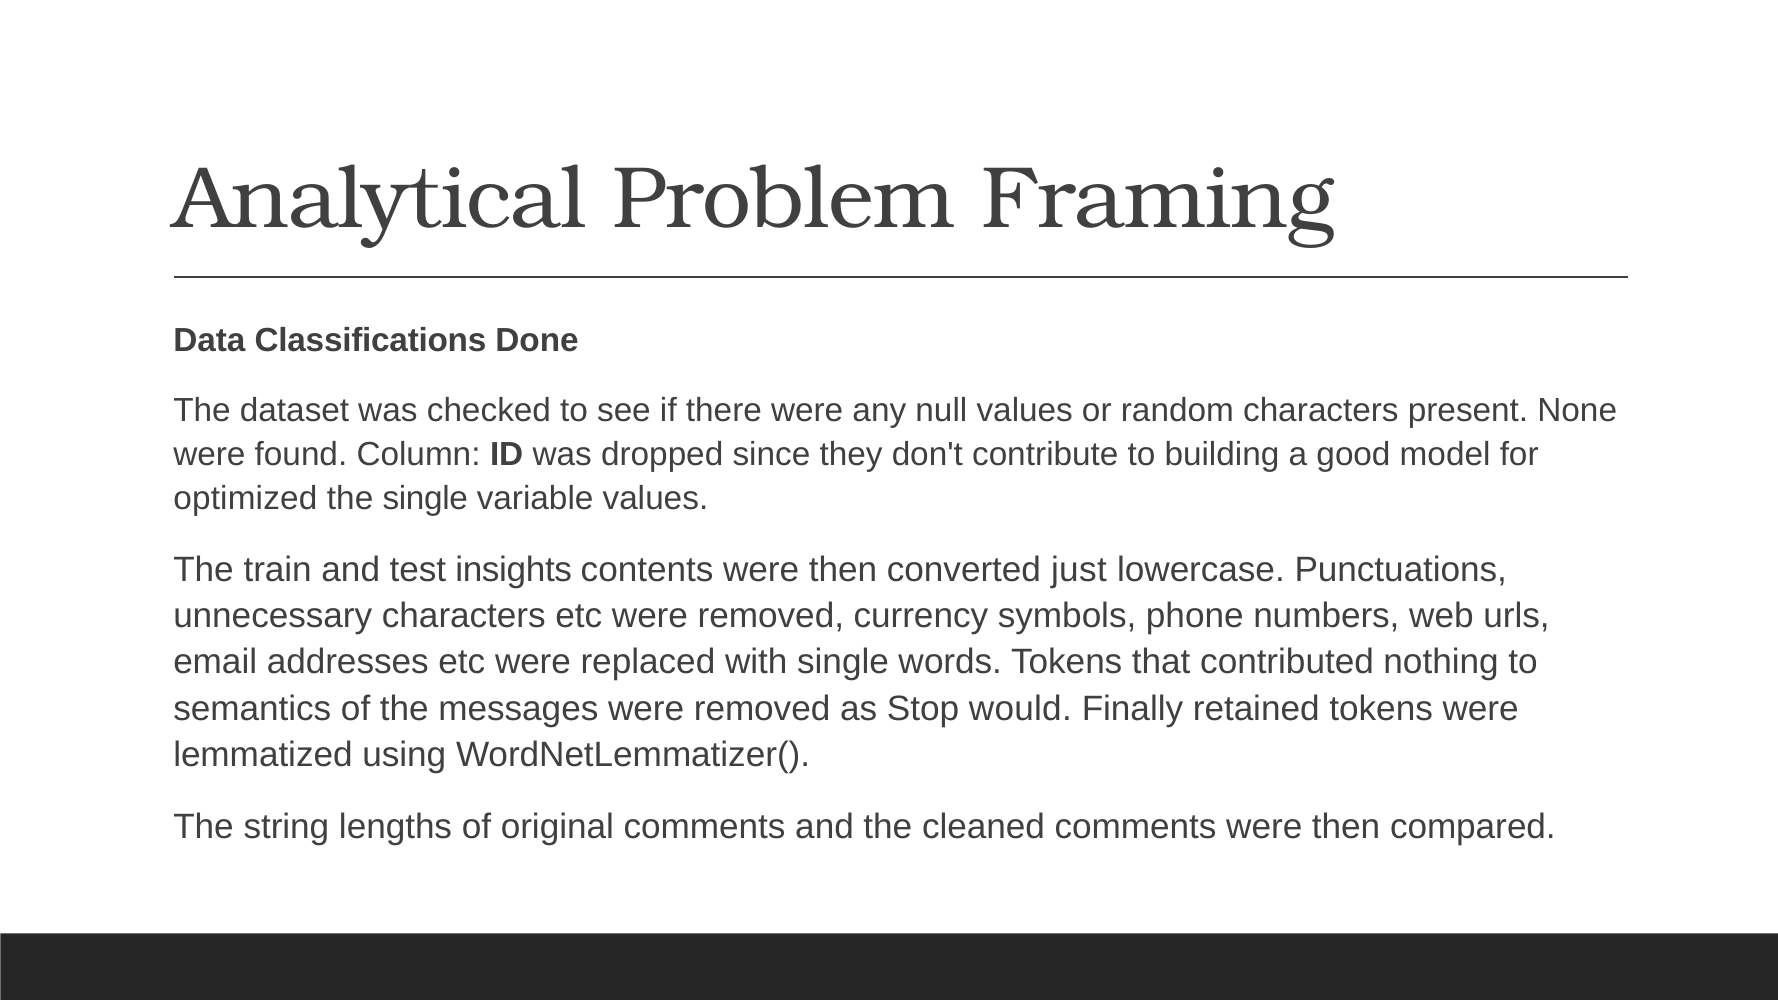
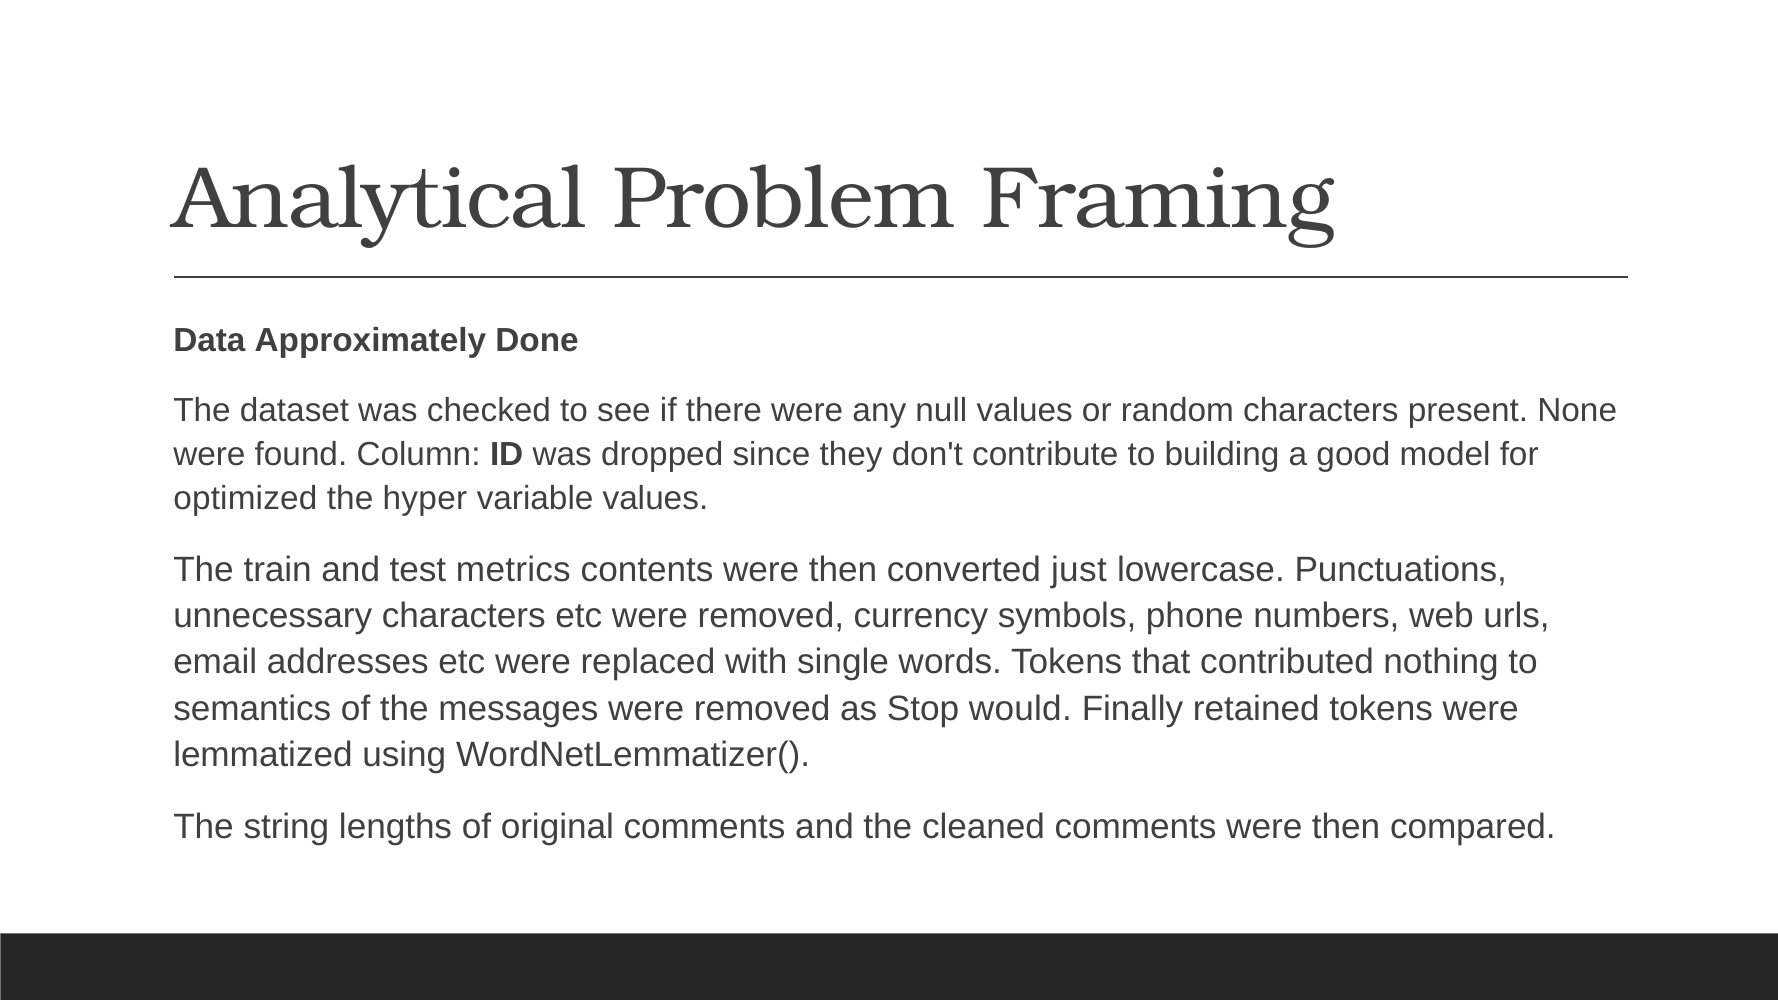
Classifications: Classifications -> Approximately (370, 340)
the single: single -> hyper (425, 498)
insights: insights -> metrics (513, 570)
